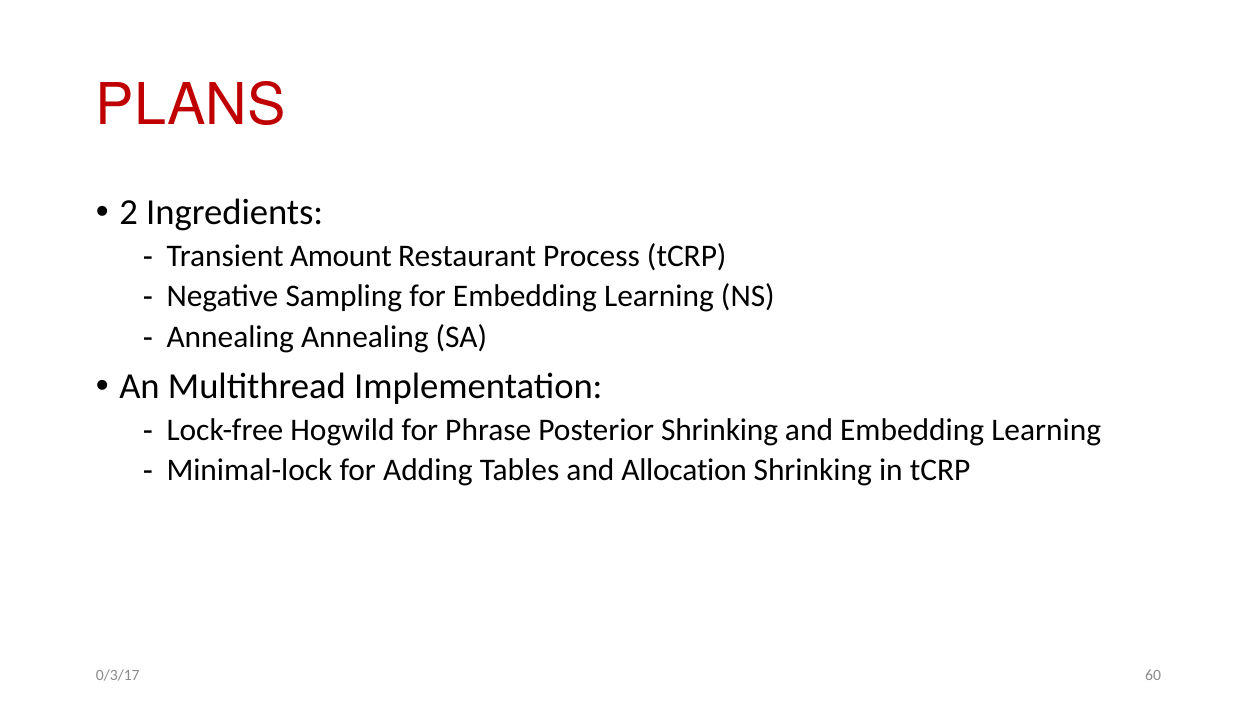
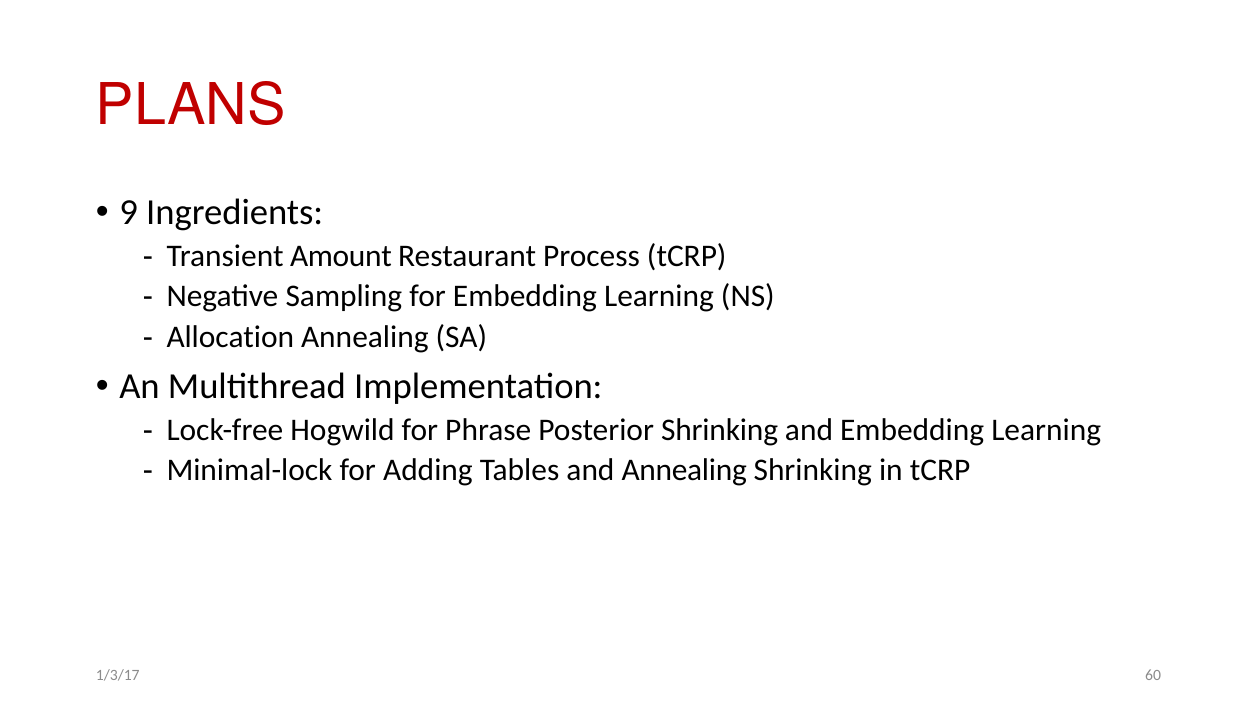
2: 2 -> 9 (129, 213)
Annealing: Annealing -> Allocation (230, 337)
and Allocation: Allocation -> Annealing (684, 470)
0/3/17: 0/3/17 -> 1/3/17 (118, 675)
